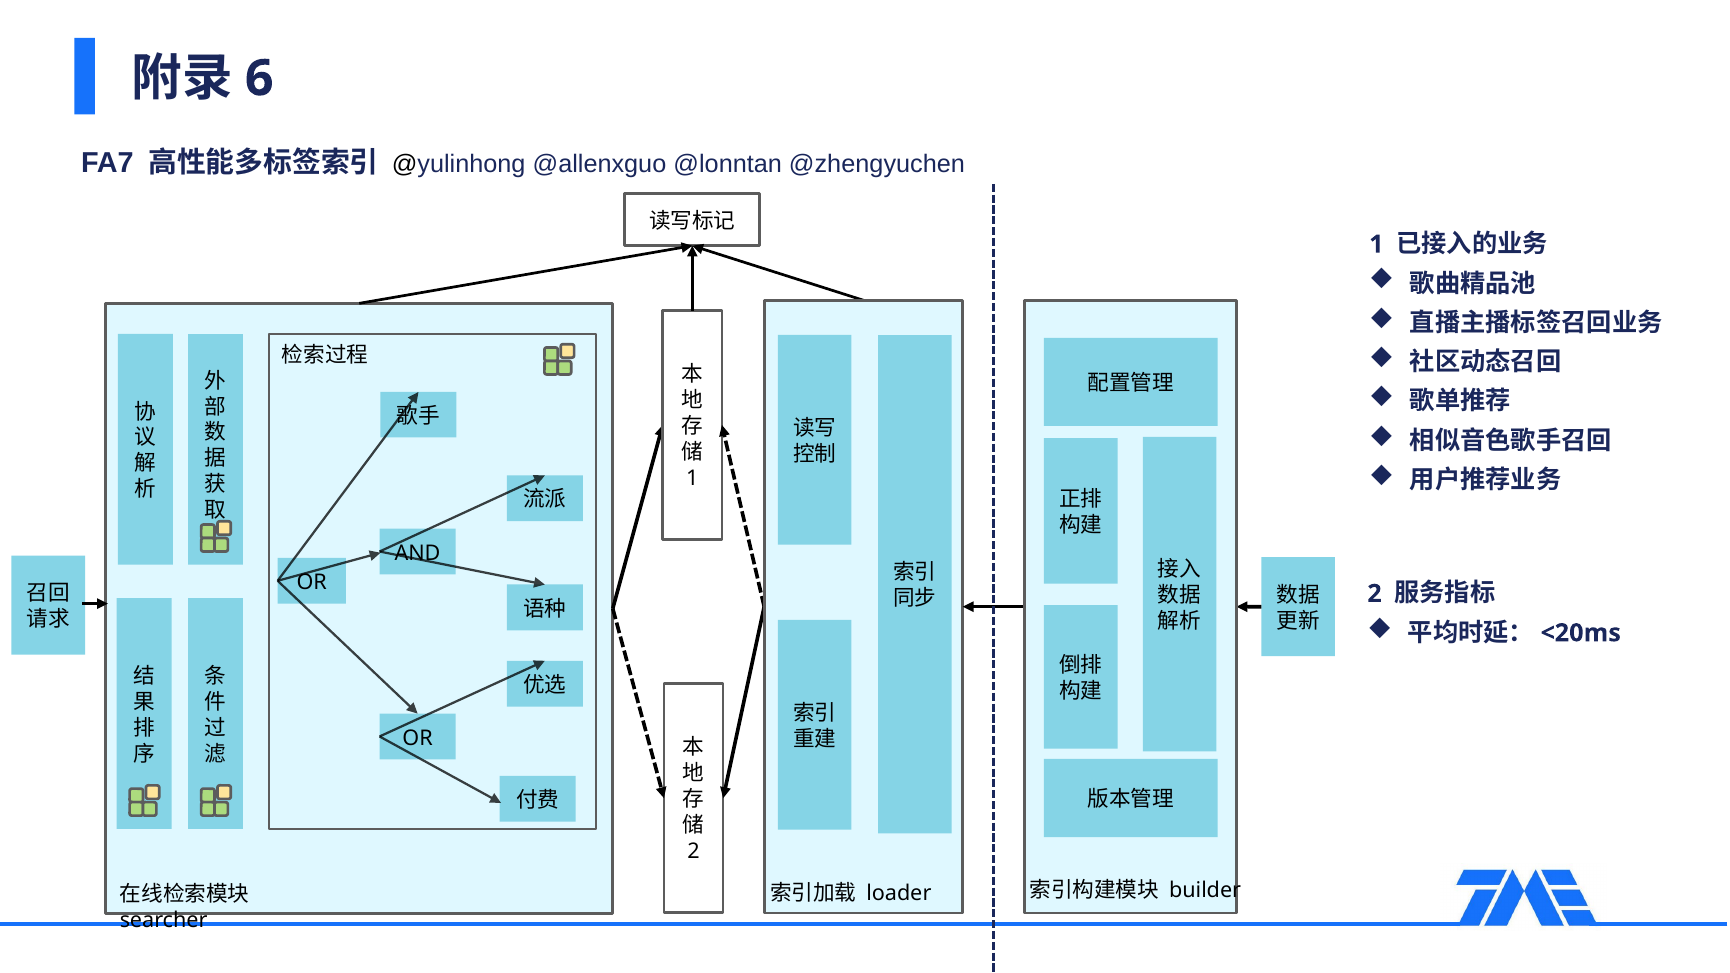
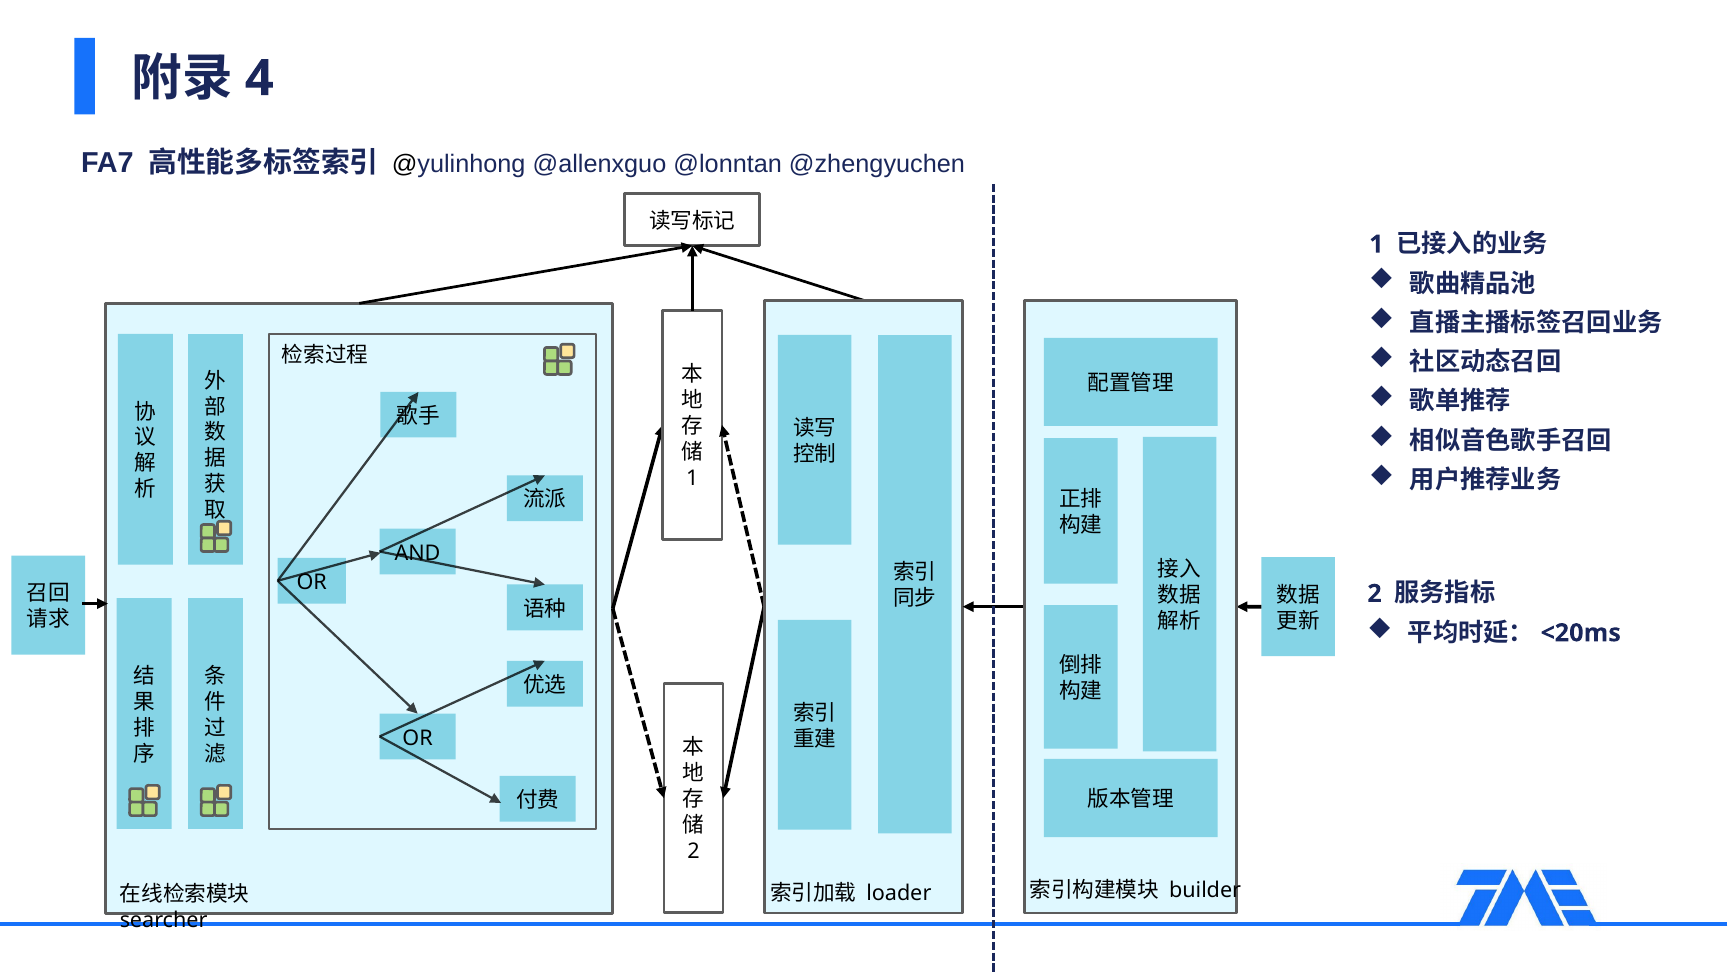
6: 6 -> 4 (259, 79)
